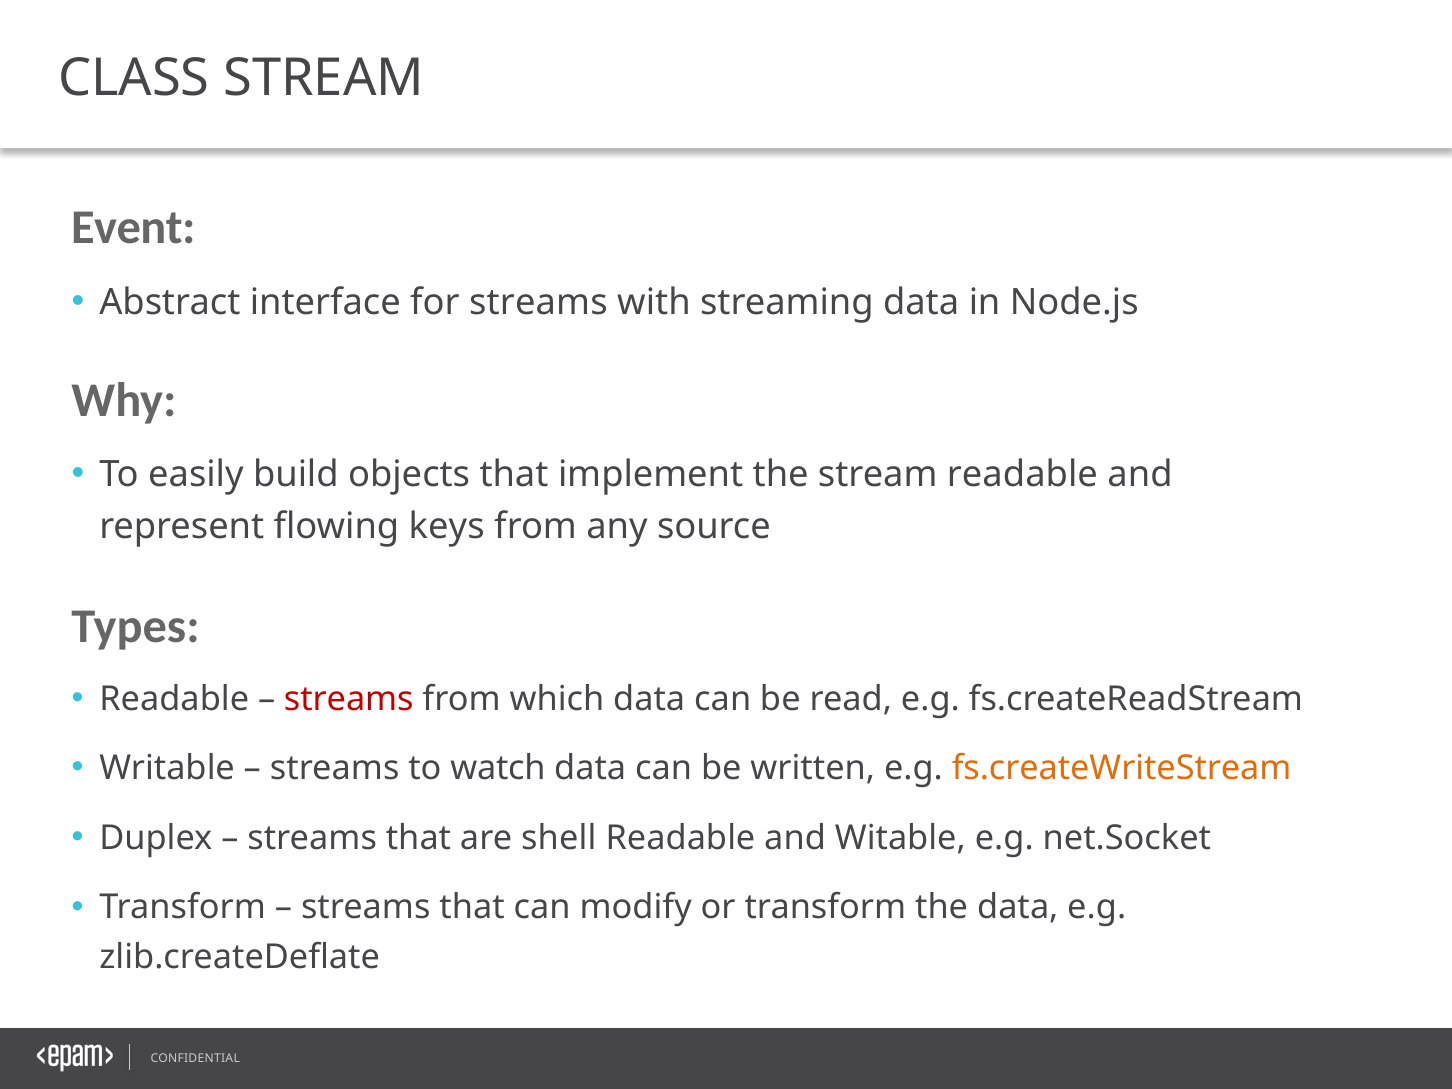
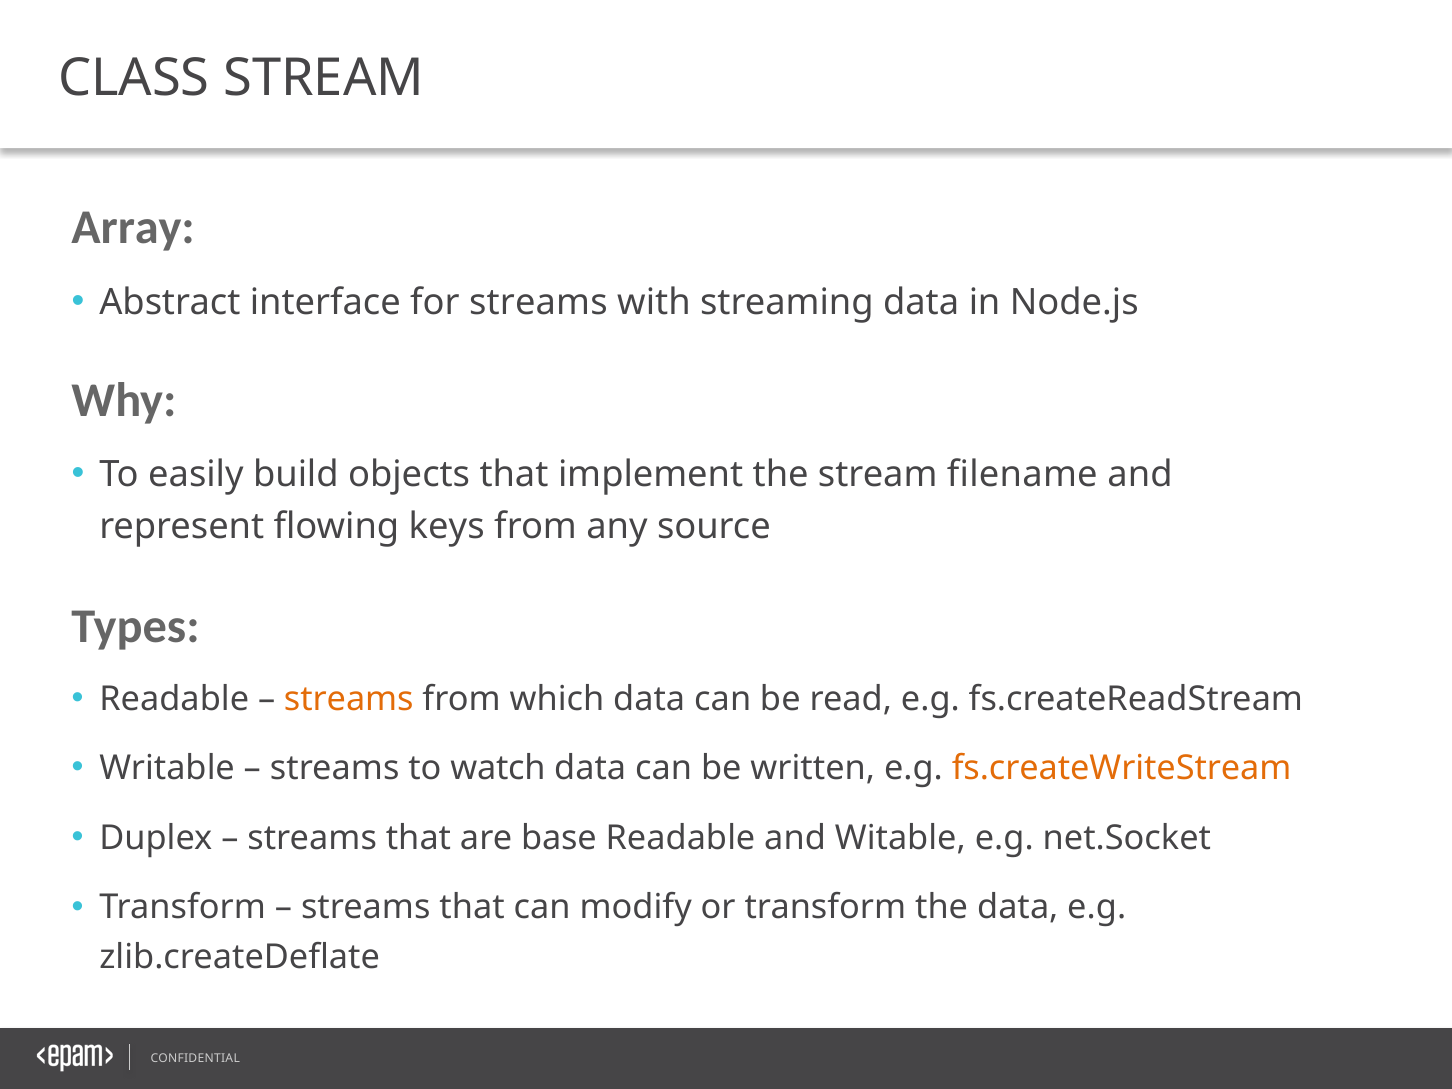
Event: Event -> Array (133, 228)
stream readable: readable -> filename (1022, 474)
streams colour: red -> orange (349, 699)
shell: shell -> base (559, 838)
